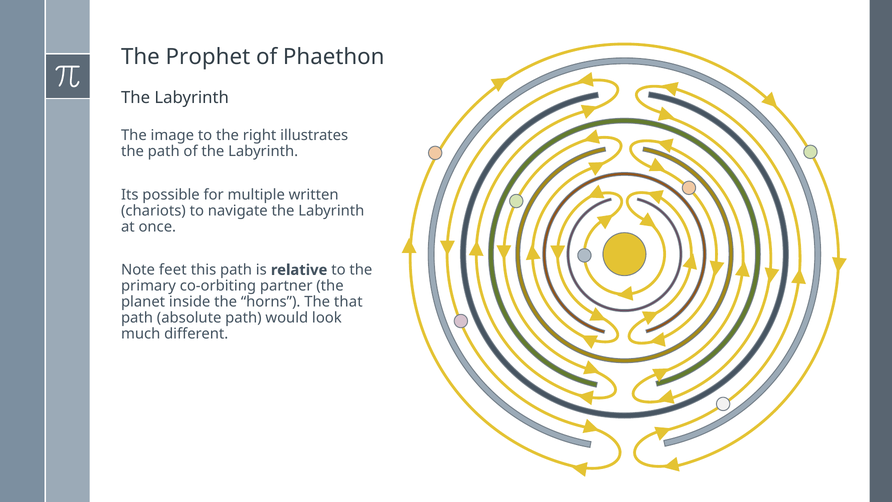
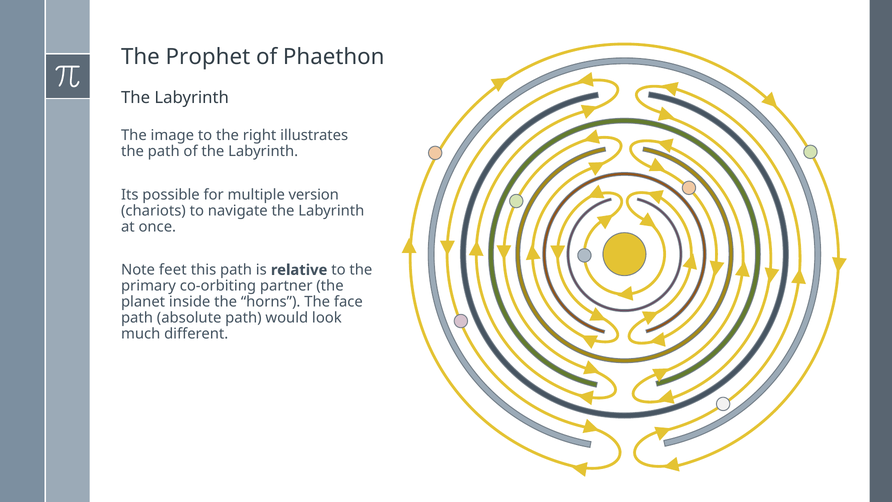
written: written -> version (314, 195)
that: that -> face (348, 302)
